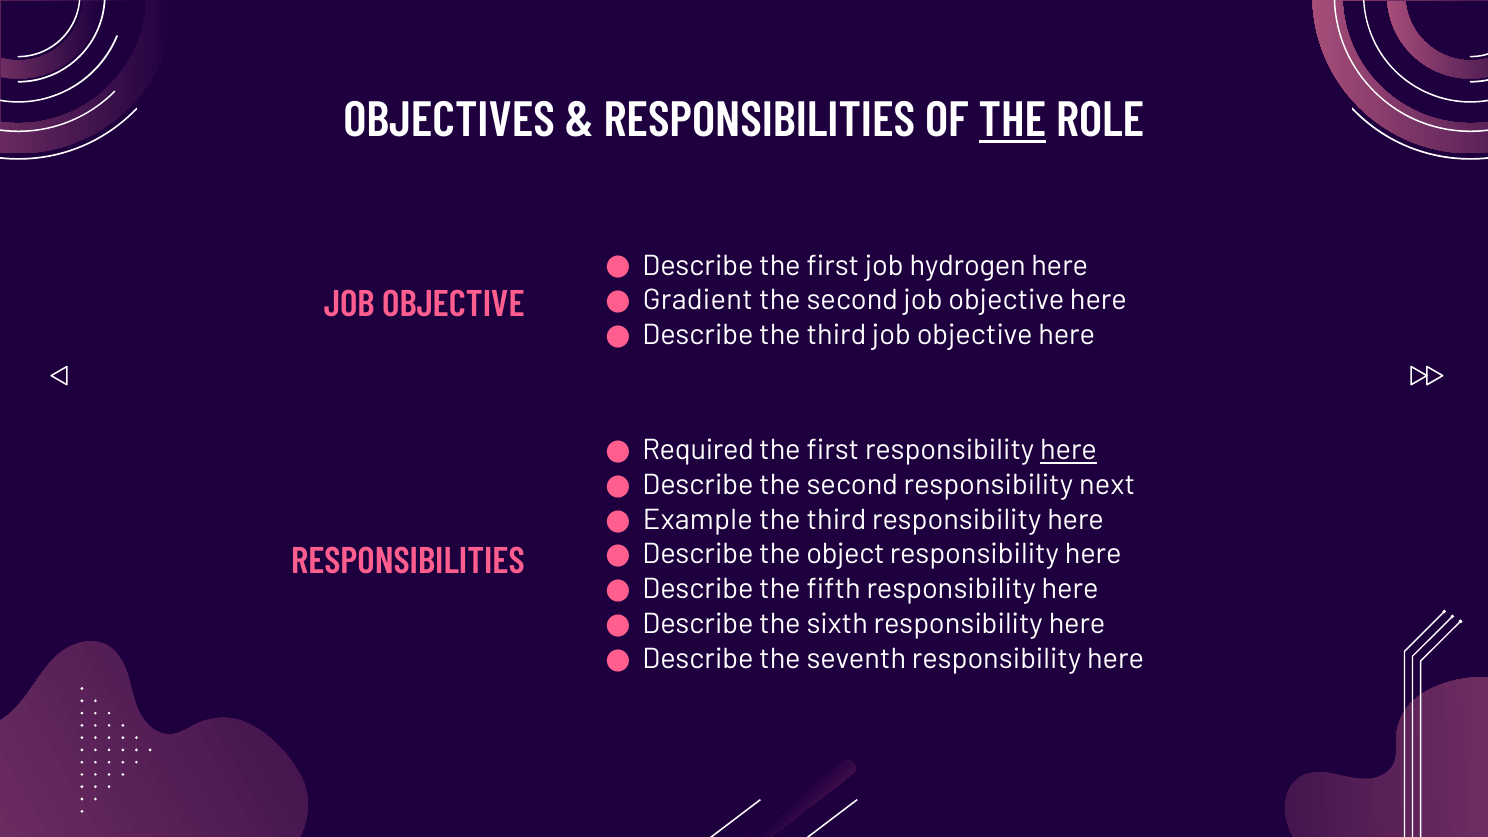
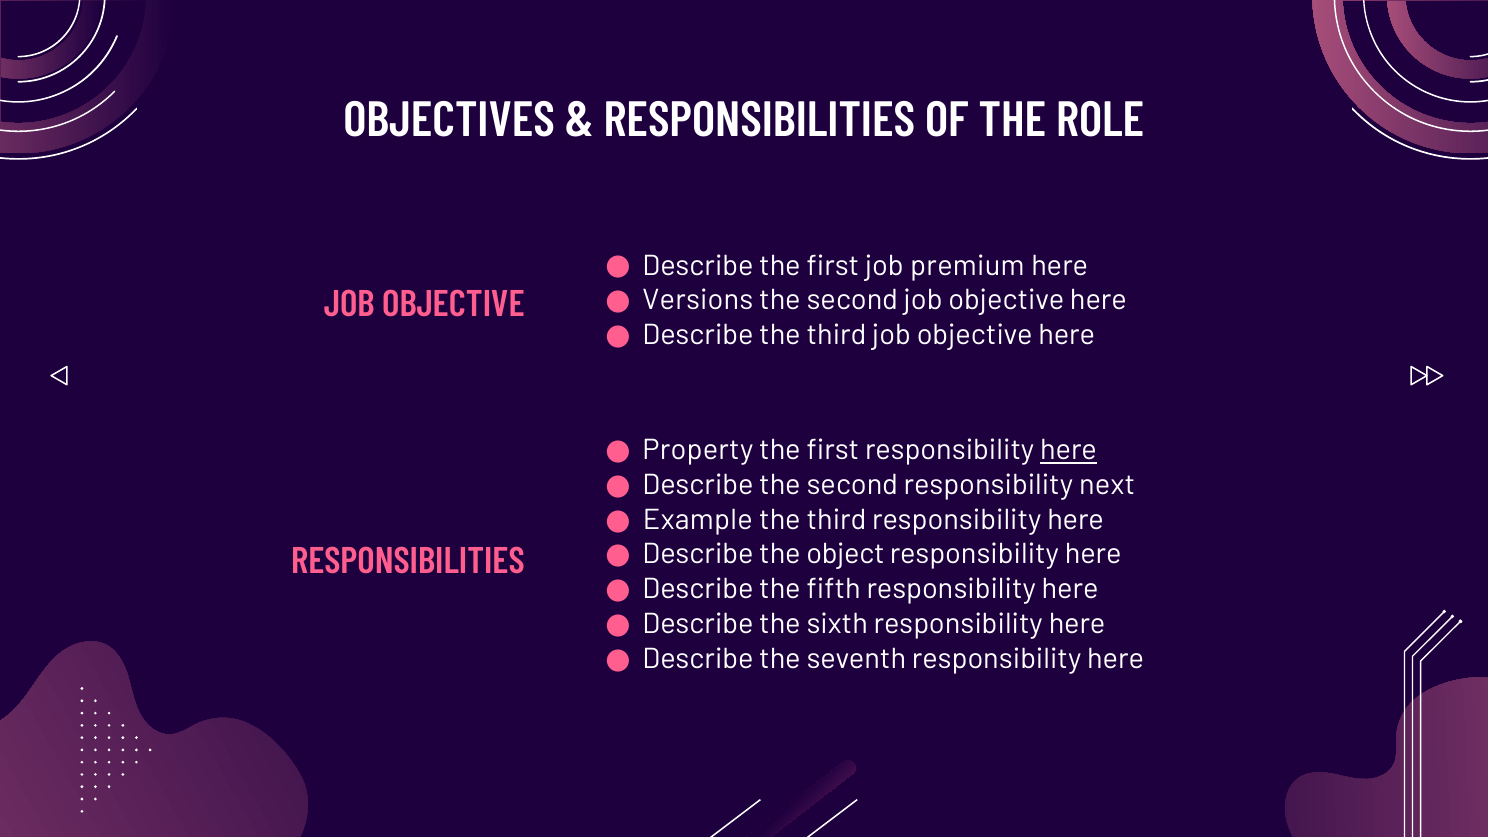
THE underline: present -> none (1012, 121)
hydrogen: hydrogen -> premium (967, 265)
Gradient: Gradient -> Versions (698, 300)
Required: Required -> Property (698, 450)
